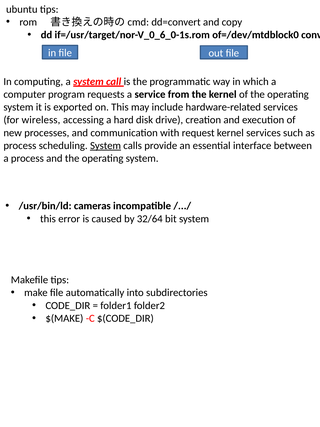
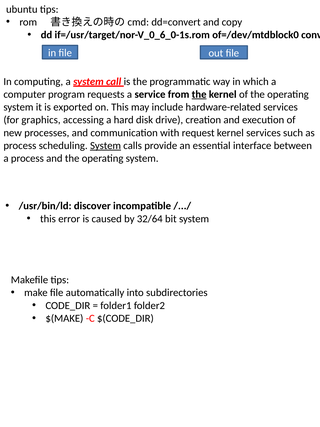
the underline: none -> present (199, 94)
wireless: wireless -> graphics (41, 120)
cameras: cameras -> discover (92, 206)
